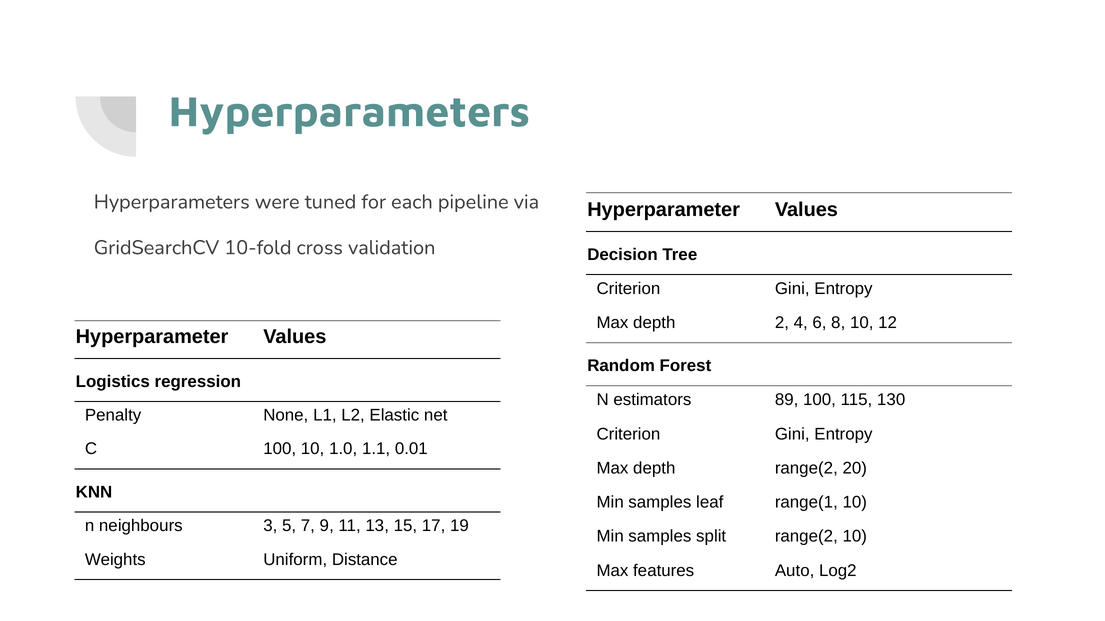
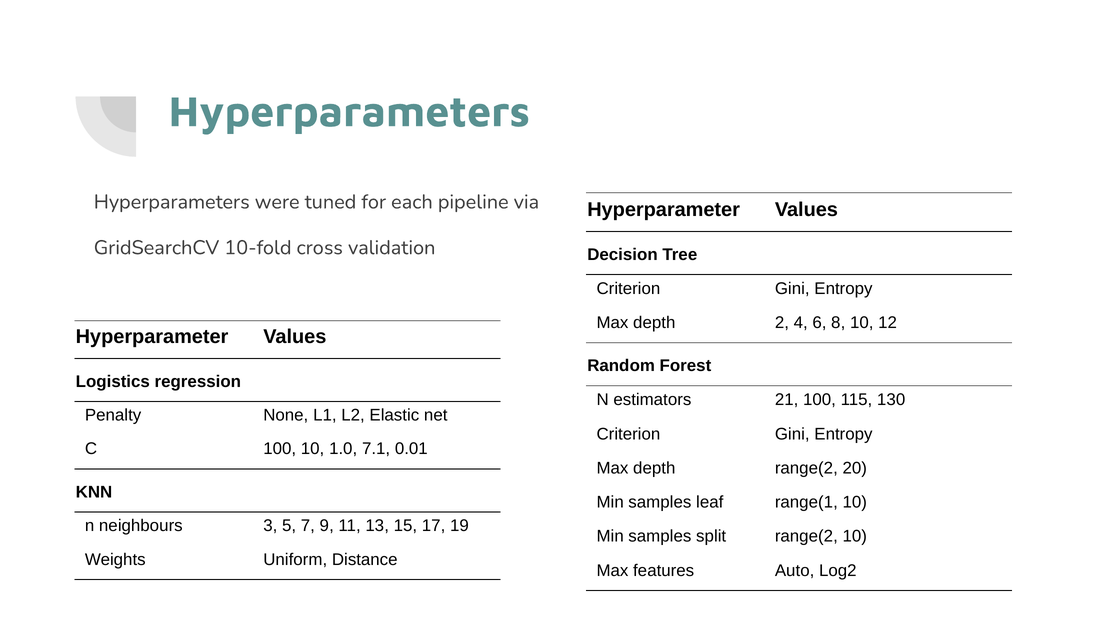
89: 89 -> 21 (787, 400)
1.1: 1.1 -> 7.1 (376, 449)
